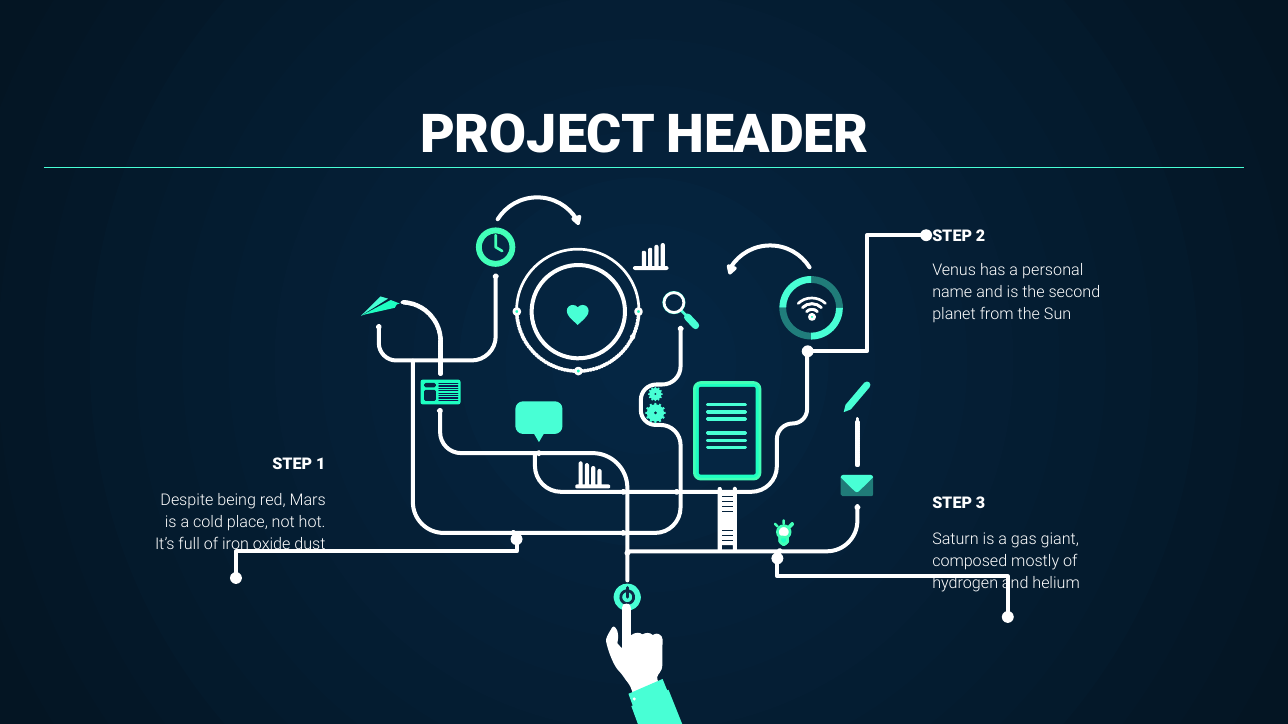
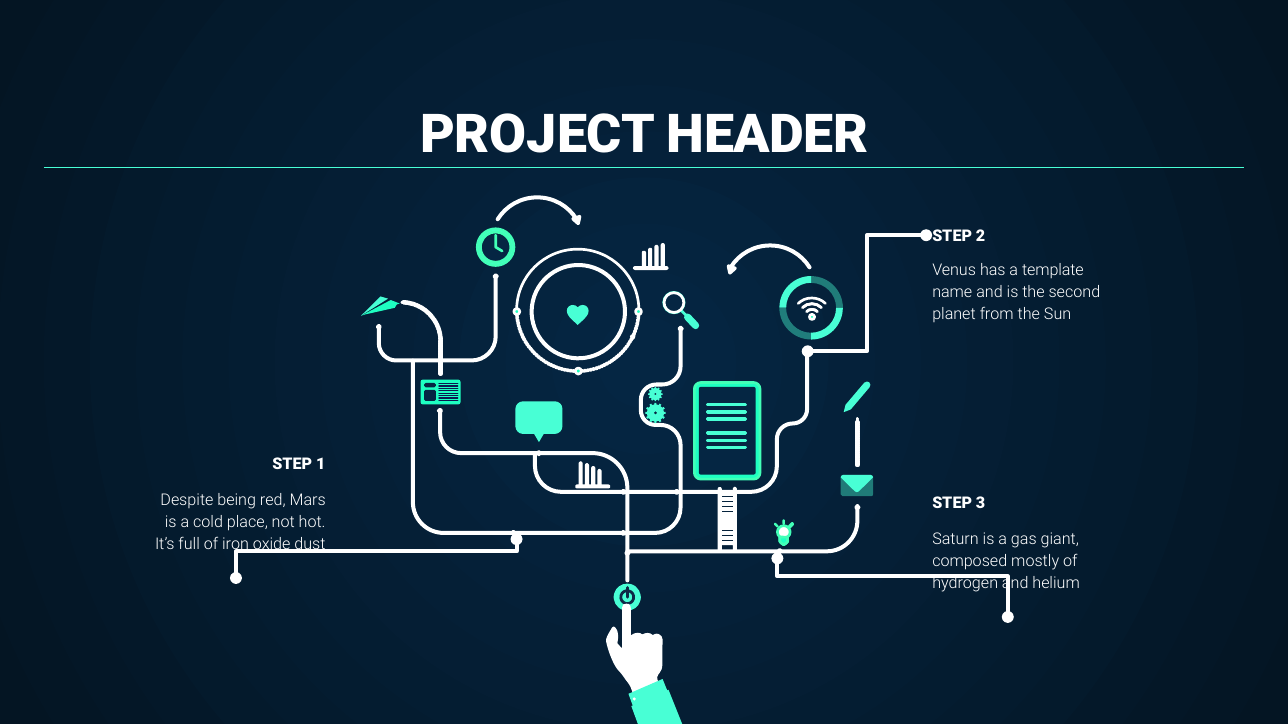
personal: personal -> template (1053, 270)
